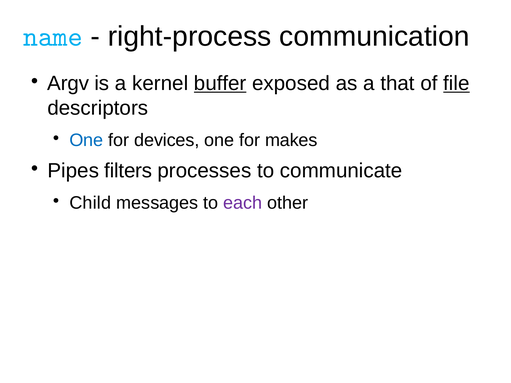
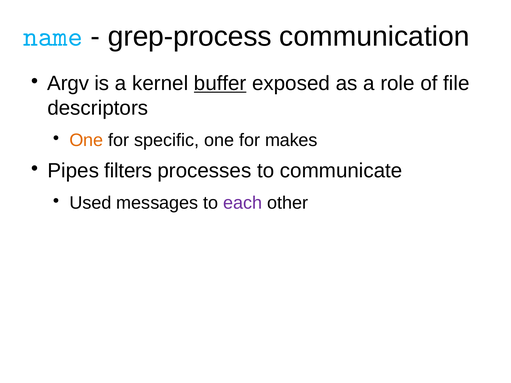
right-process: right-process -> grep-process (190, 36)
that: that -> role (398, 83)
file underline: present -> none (456, 83)
One colour: blue -> orange (86, 140)
devices: devices -> specific (167, 140)
Child: Child -> Used (90, 203)
